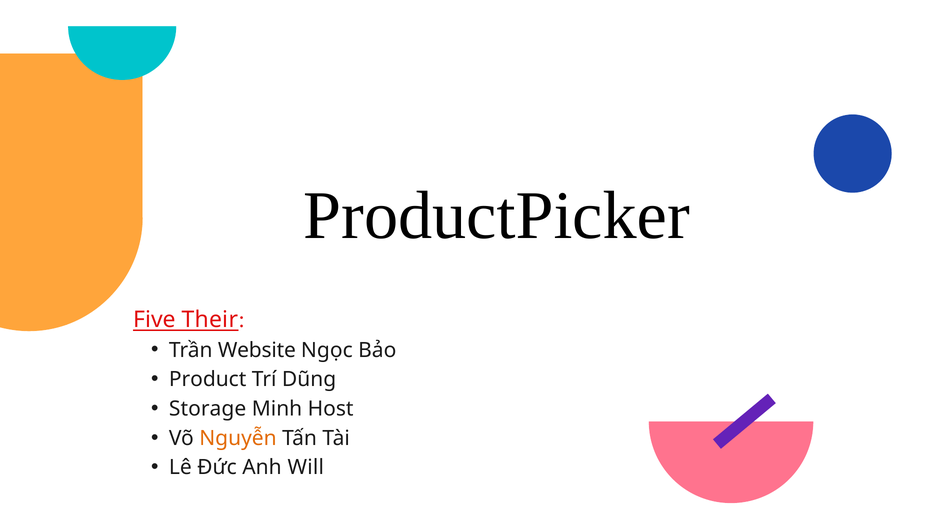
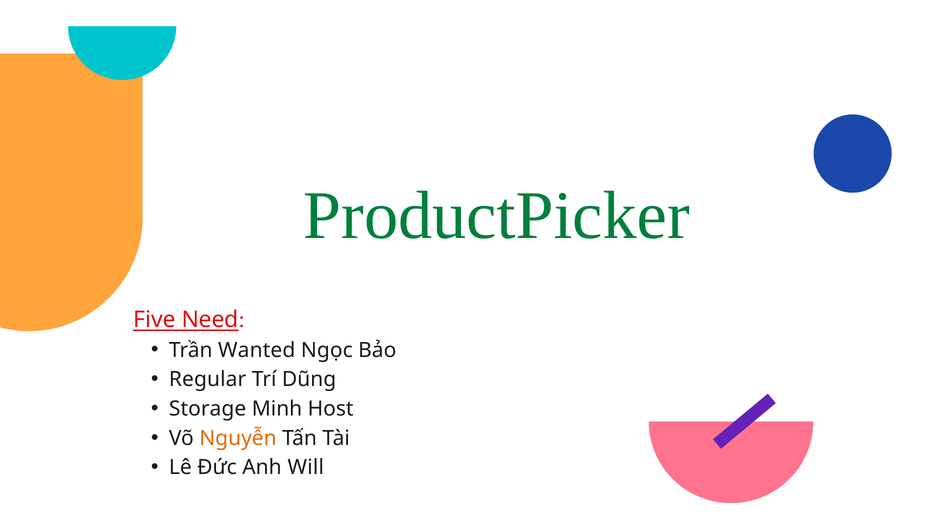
ProductPicker colour: black -> green (497, 216)
Their: Their -> Need (210, 320)
Website: Website -> Wanted (257, 350)
Product: Product -> Regular (208, 380)
